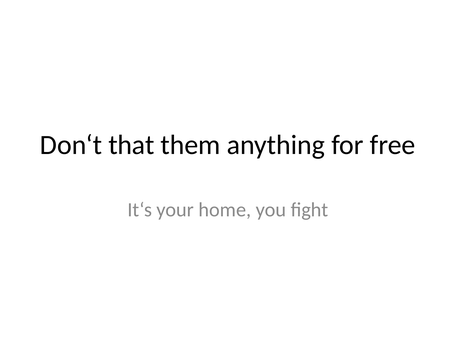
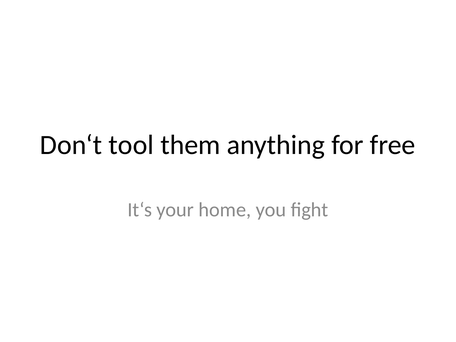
that: that -> tool (131, 145)
